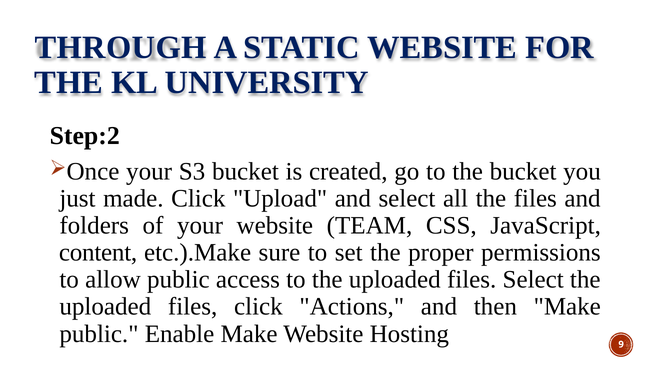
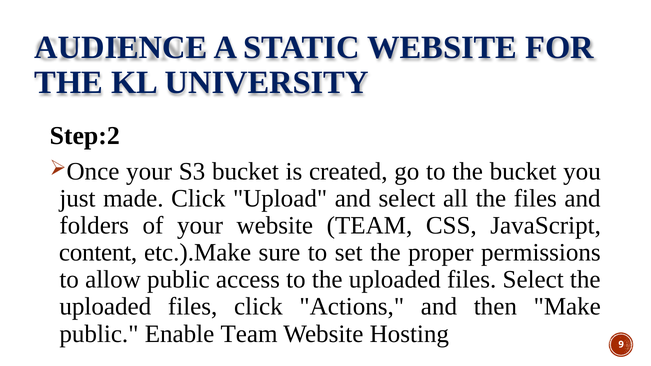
THROUGH: THROUGH -> AUDIENCE (121, 47)
Enable Make: Make -> Team (249, 334)
